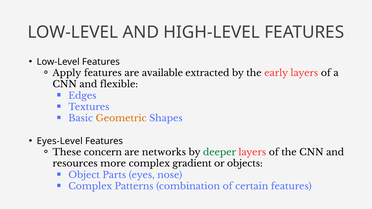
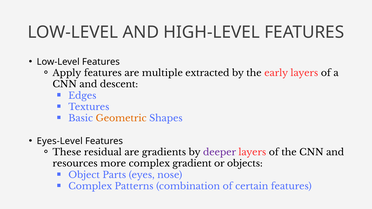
available: available -> multiple (162, 73)
flexible: flexible -> descent (119, 84)
concern: concern -> residual (103, 153)
networks: networks -> gradients (164, 153)
deeper colour: green -> purple (220, 153)
